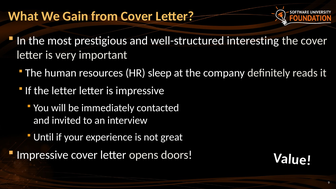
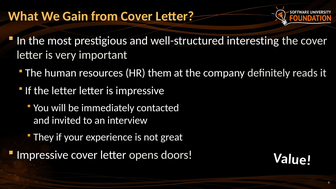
sleep: sleep -> them (160, 73)
Until: Until -> They (44, 137)
